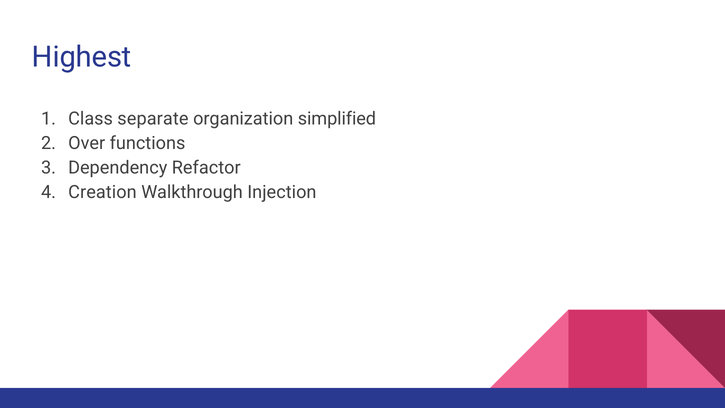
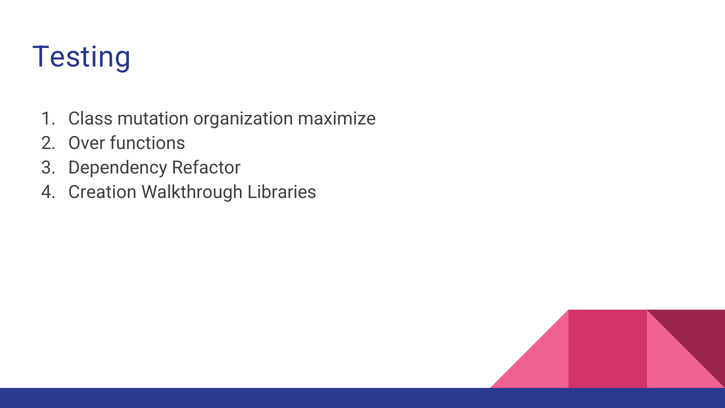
Highest: Highest -> Testing (82, 57)
separate: separate -> mutation (153, 119)
simplified: simplified -> maximize (337, 119)
Injection: Injection -> Libraries (282, 192)
